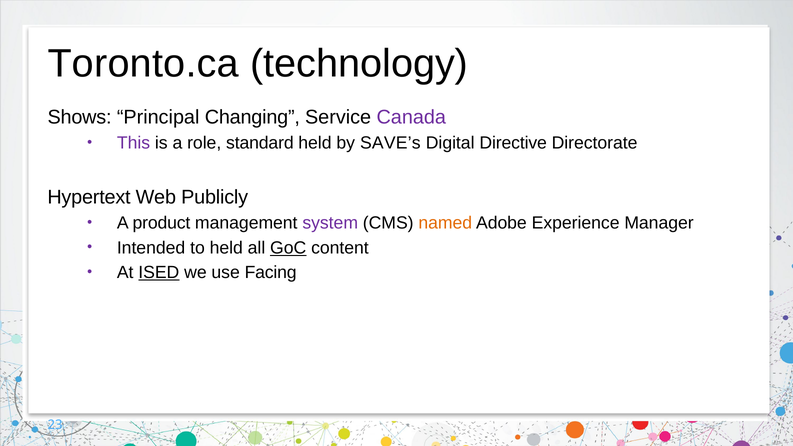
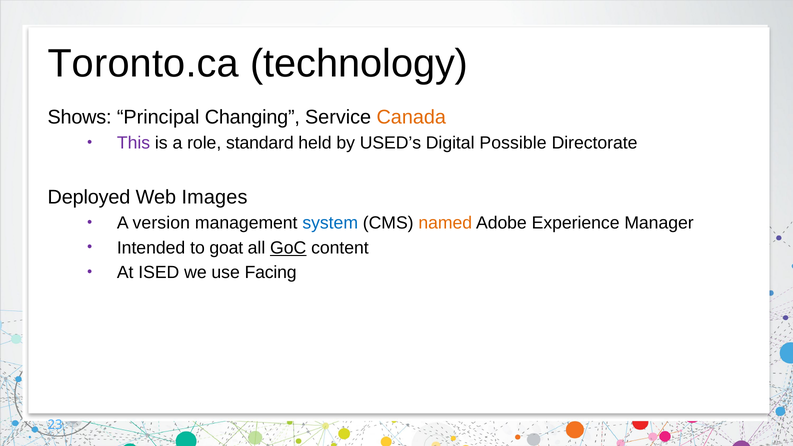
Canada colour: purple -> orange (411, 117)
SAVE’s: SAVE’s -> USED’s (390, 143)
Directive: Directive -> Possible (513, 143)
Hypertext: Hypertext -> Deployed (89, 197)
Publicly: Publicly -> Images (214, 197)
product: product -> version (161, 223)
system colour: purple -> blue (330, 223)
to held: held -> goat (226, 248)
ISED underline: present -> none (159, 272)
